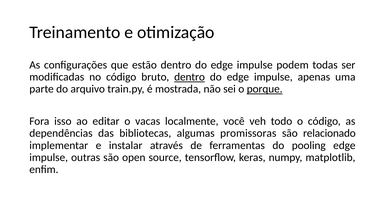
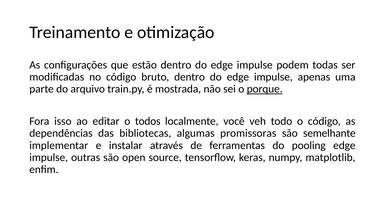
dentro underline: present -> none (190, 77)
vacas: vacas -> todos (148, 122)
relacionado: relacionado -> semelhante (329, 134)
